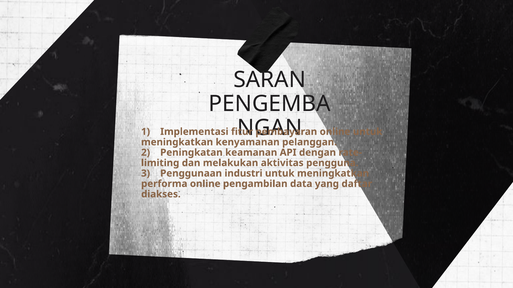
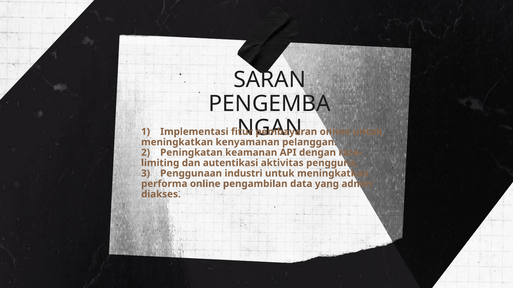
melakukan: melakukan -> autentikasi (231, 163)
daftar: daftar -> admin (357, 184)
